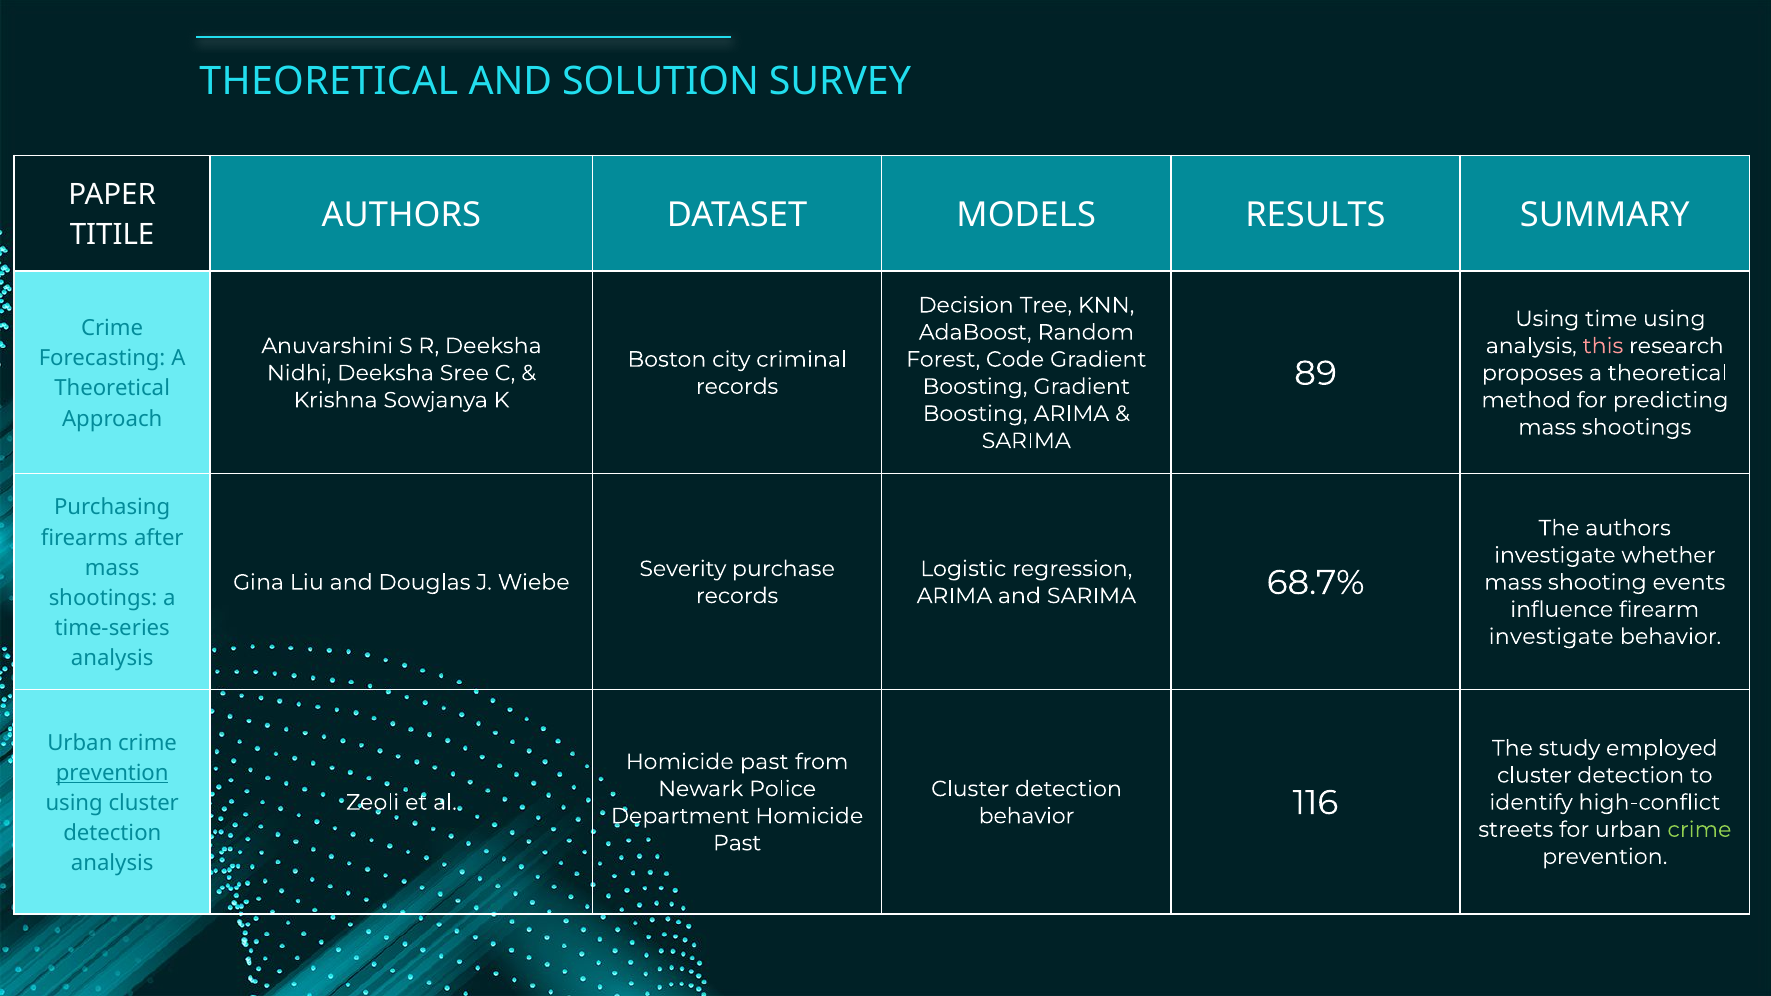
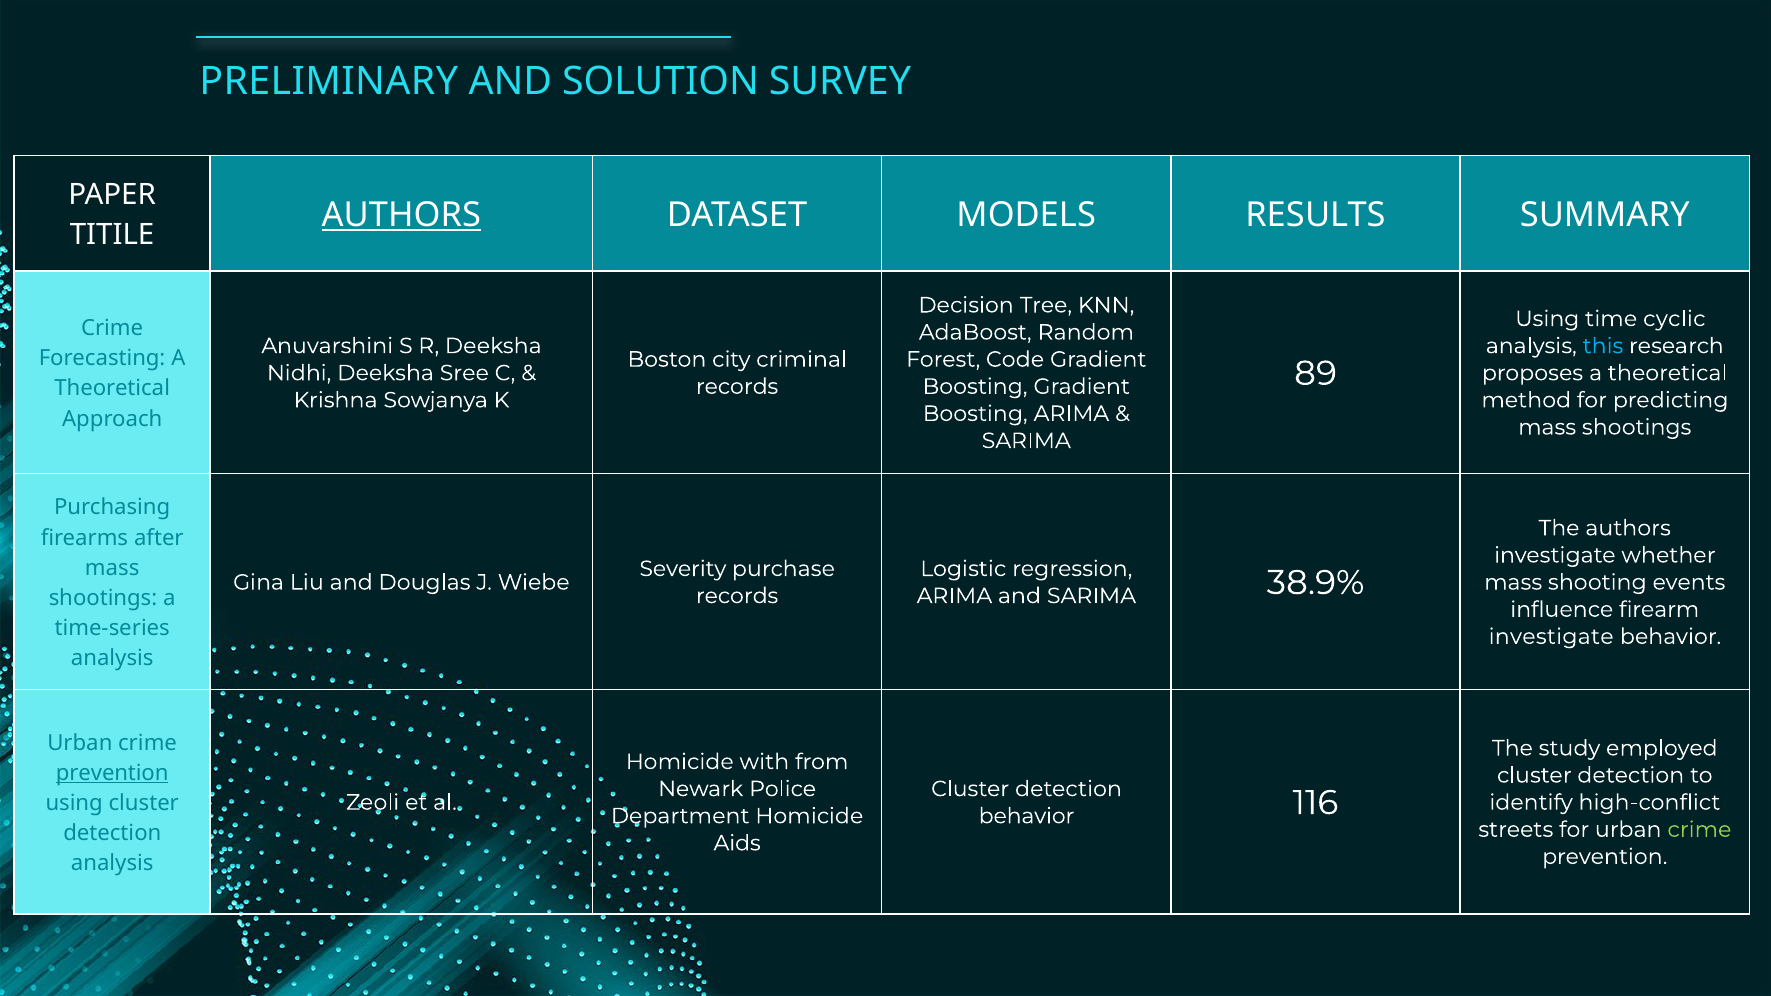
THEORETICAL: THEORETICAL -> PRELIMINARY (329, 81)
AUTHORS underline: none -> present (401, 215)
time using: using -> cyclic (1674, 319)
this colour: pink -> light blue (1603, 346)
68.7%: 68.7% -> 38.9% (1316, 583)
past: past -> with (764, 762)
Past: Past -> Aids (737, 843)
